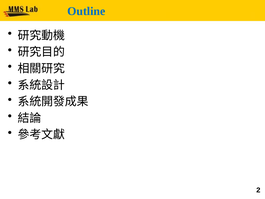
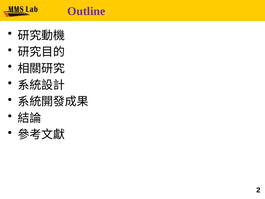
Outline colour: blue -> purple (86, 11)
